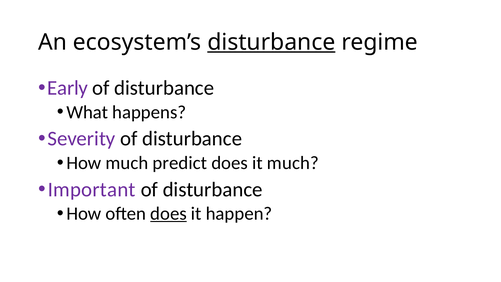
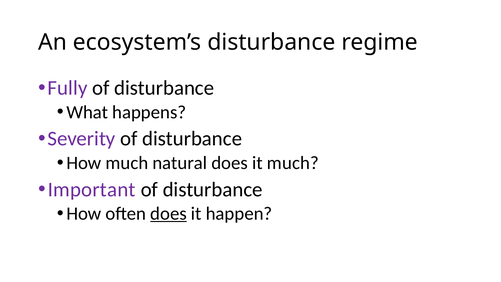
disturbance underline: present -> none (271, 42)
Early: Early -> Fully (68, 88)
predict: predict -> natural (180, 163)
